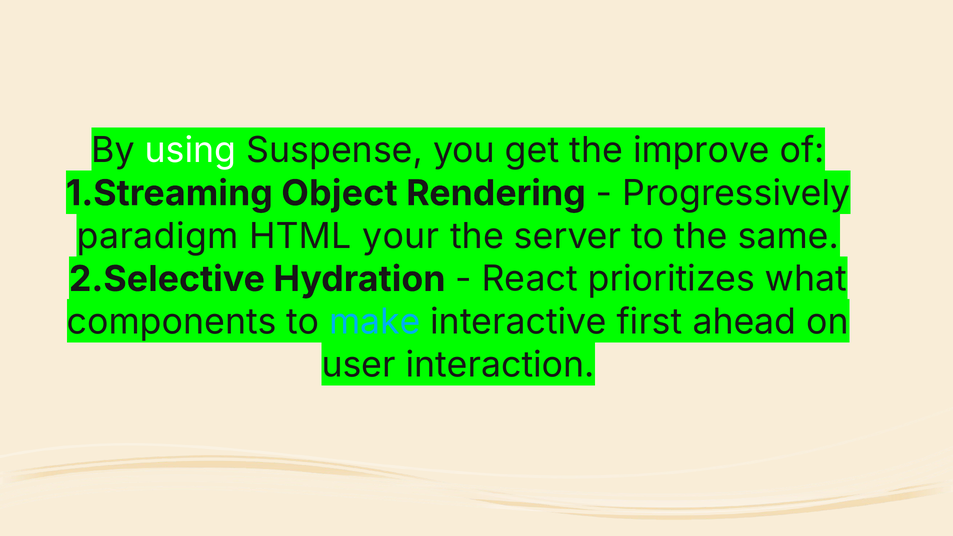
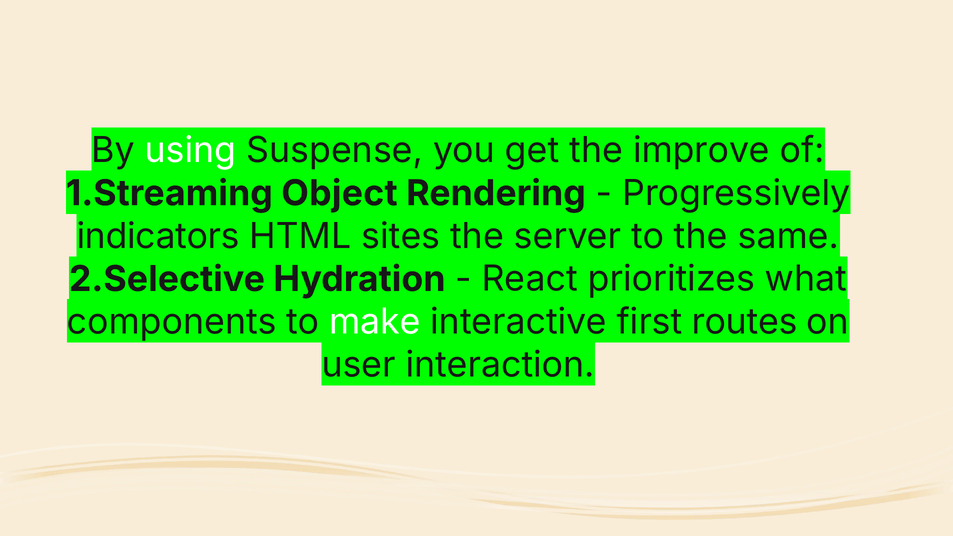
paradigm: paradigm -> indicators (158, 236)
your: your -> sites (401, 236)
make colour: light blue -> white (375, 322)
ahead: ahead -> routes (745, 322)
